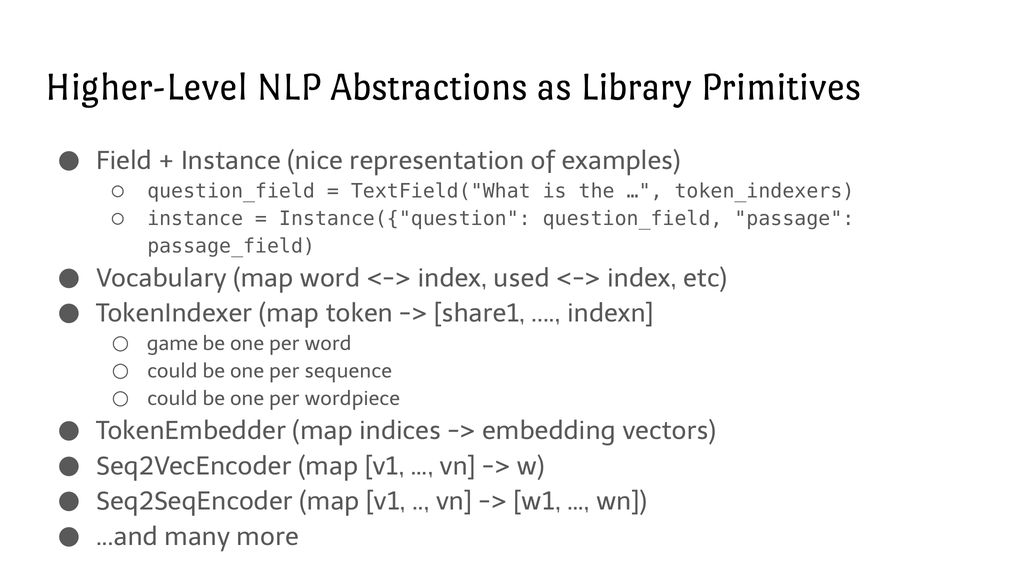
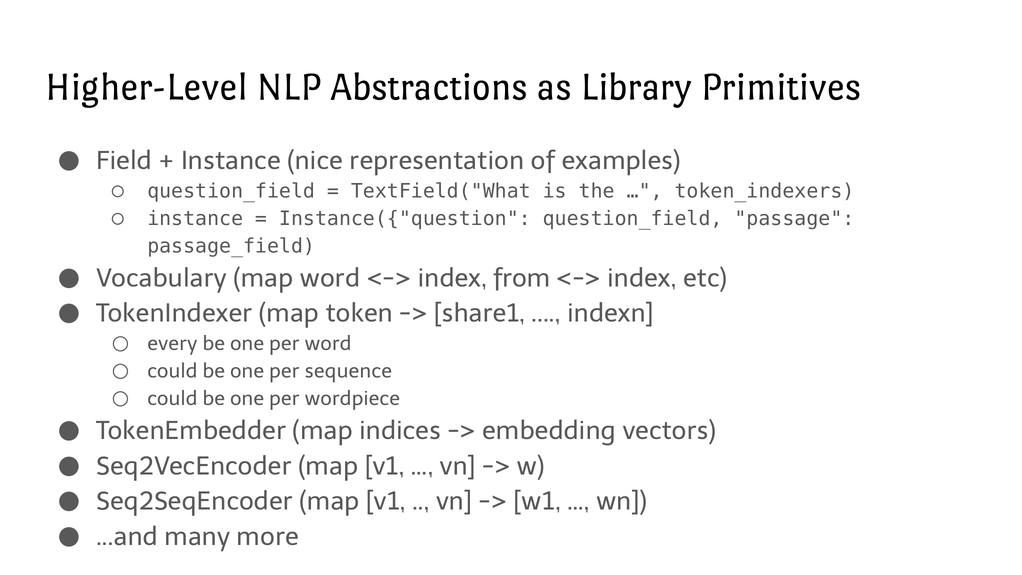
used: used -> from (522, 278)
game: game -> every (172, 344)
